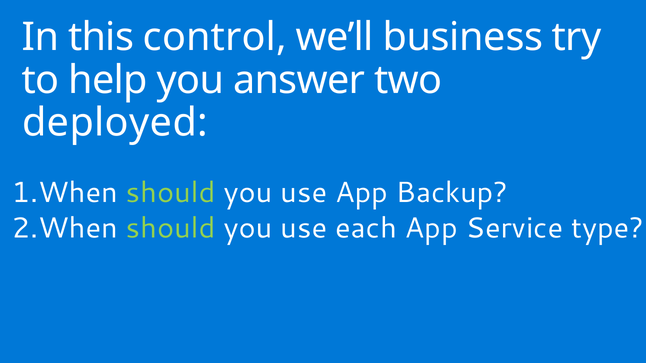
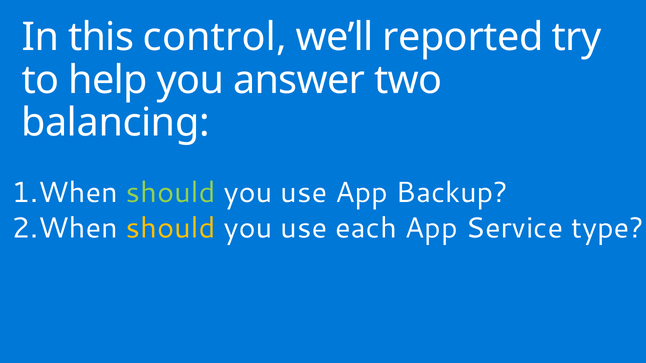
business: business -> reported (463, 37)
deployed: deployed -> balancing (115, 123)
should colour: light green -> yellow (171, 228)
